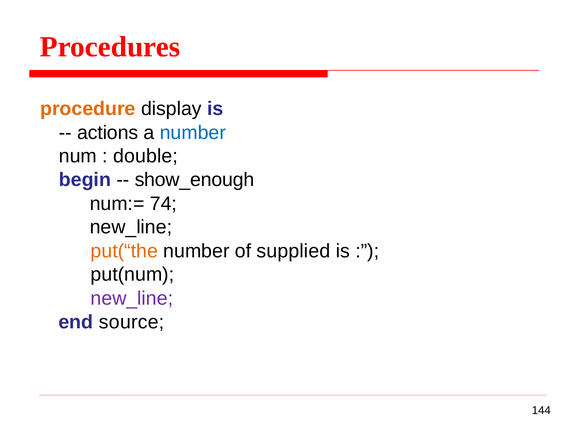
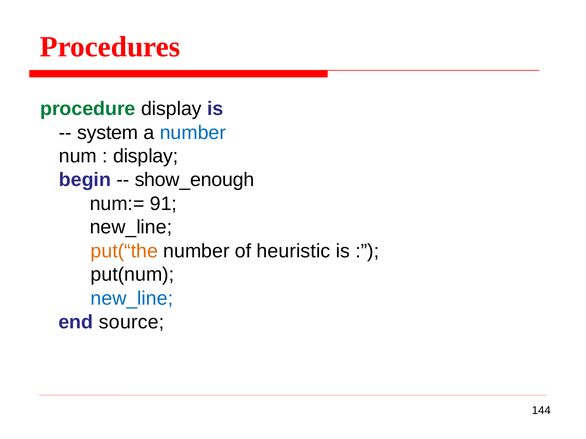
procedure colour: orange -> green (88, 109)
actions: actions -> system (108, 133)
double: double -> display (146, 156)
74: 74 -> 91 (163, 204)
supplied: supplied -> heuristic (293, 251)
new_line colour: purple -> blue (132, 299)
